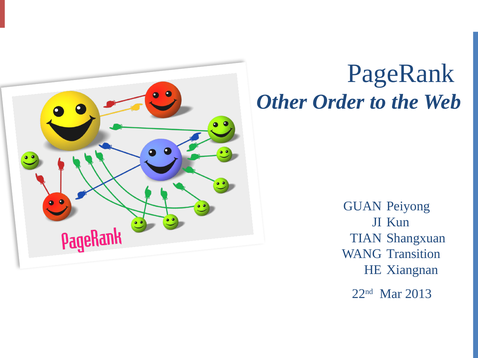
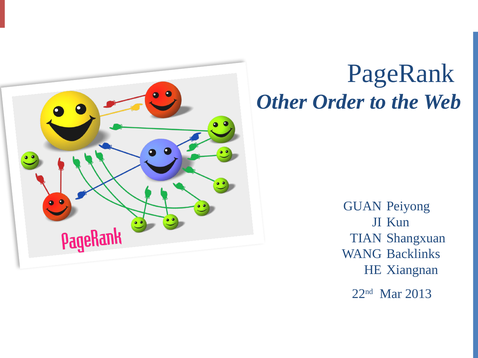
Transition: Transition -> Backlinks (413, 254)
